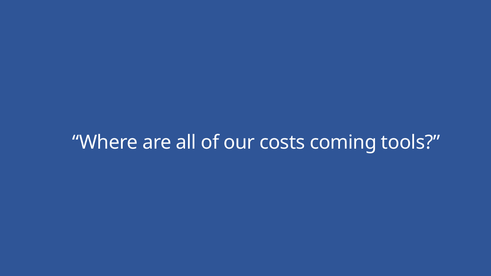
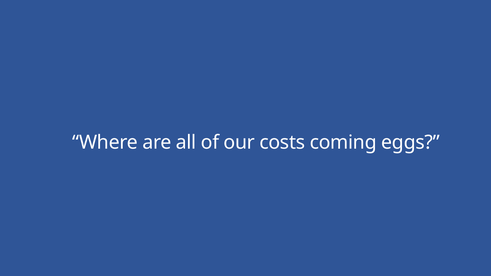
tools: tools -> eggs (411, 143)
